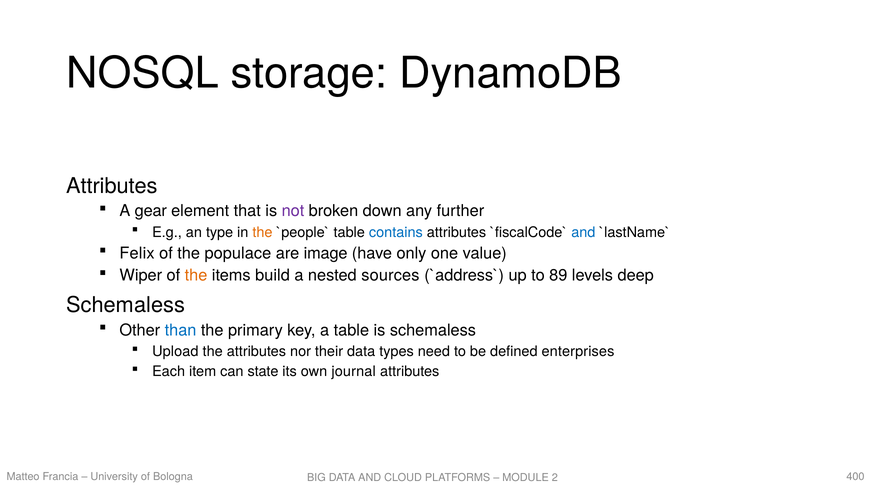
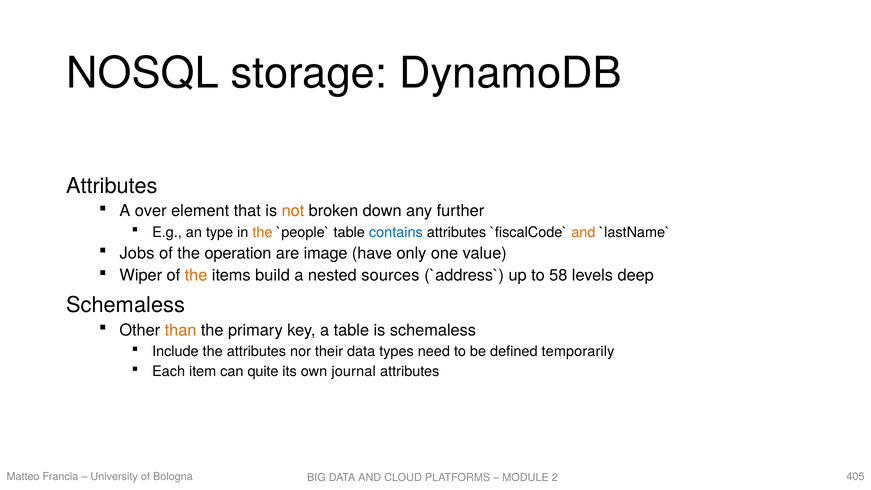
gear: gear -> over (151, 211)
not colour: purple -> orange (293, 211)
and colour: blue -> orange (583, 232)
Felix: Felix -> Jobs (137, 253)
populace: populace -> operation (238, 253)
89: 89 -> 58 (558, 276)
than colour: blue -> orange (181, 330)
Upload: Upload -> Include (175, 351)
enterprises: enterprises -> temporarily (578, 351)
state: state -> quite (263, 372)
400: 400 -> 405 (855, 476)
